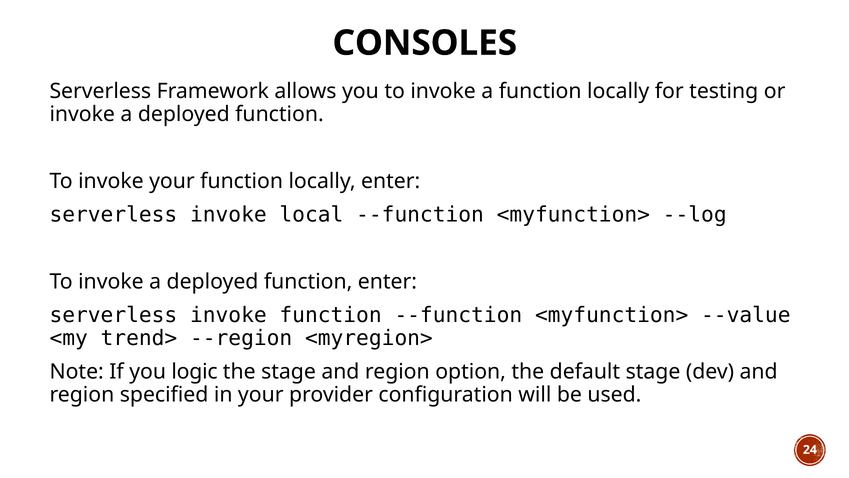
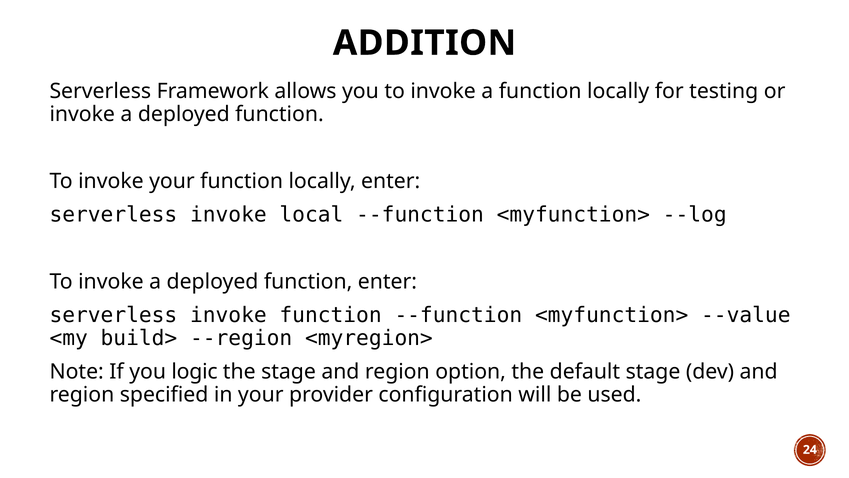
CONSOLES: CONSOLES -> ADDITION (425, 43)
trend>: trend> -> build> (139, 338)
